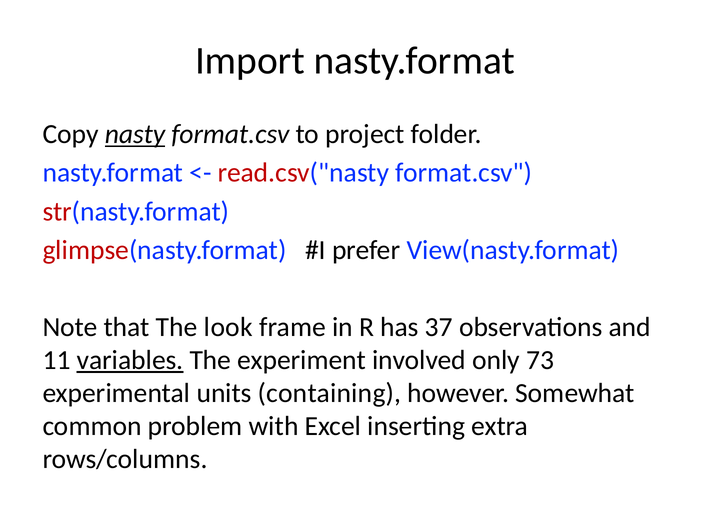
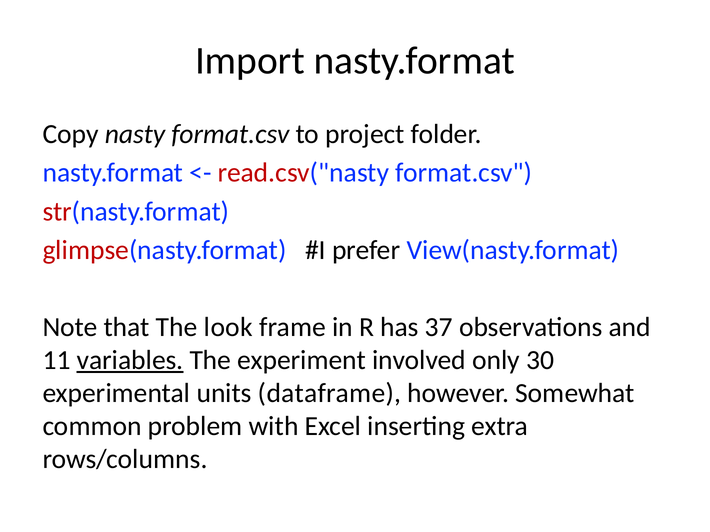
nasty underline: present -> none (135, 134)
73: 73 -> 30 (540, 361)
containing: containing -> dataframe (329, 394)
